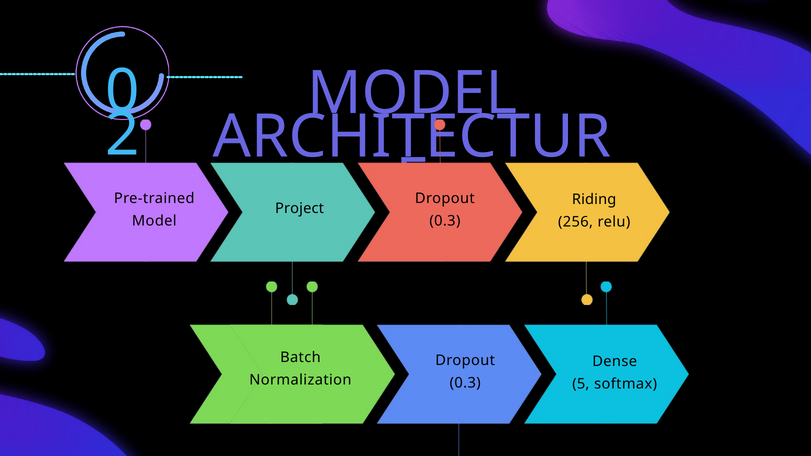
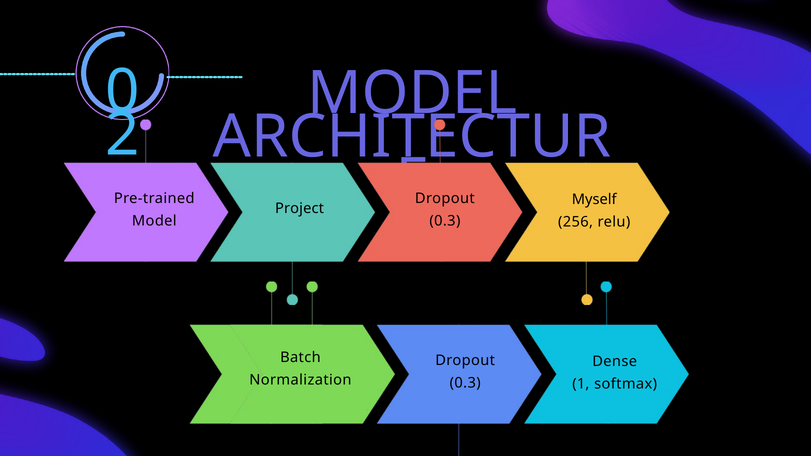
Riding: Riding -> Myself (594, 200)
5: 5 -> 1 (581, 384)
